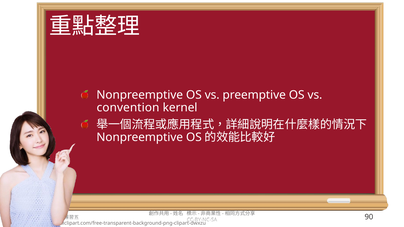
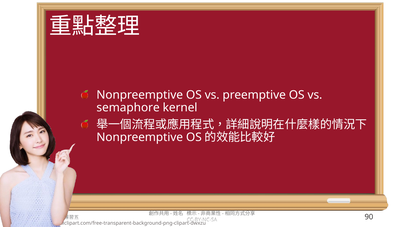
convention: convention -> semaphore (128, 108)
